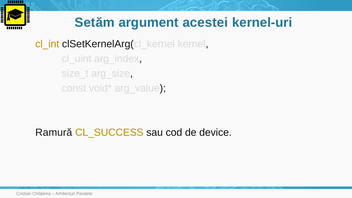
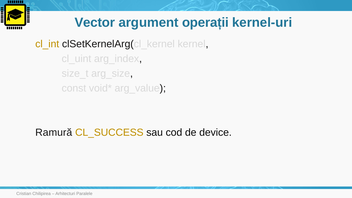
Setăm: Setăm -> Vector (95, 22)
acestei: acestei -> operații (205, 22)
